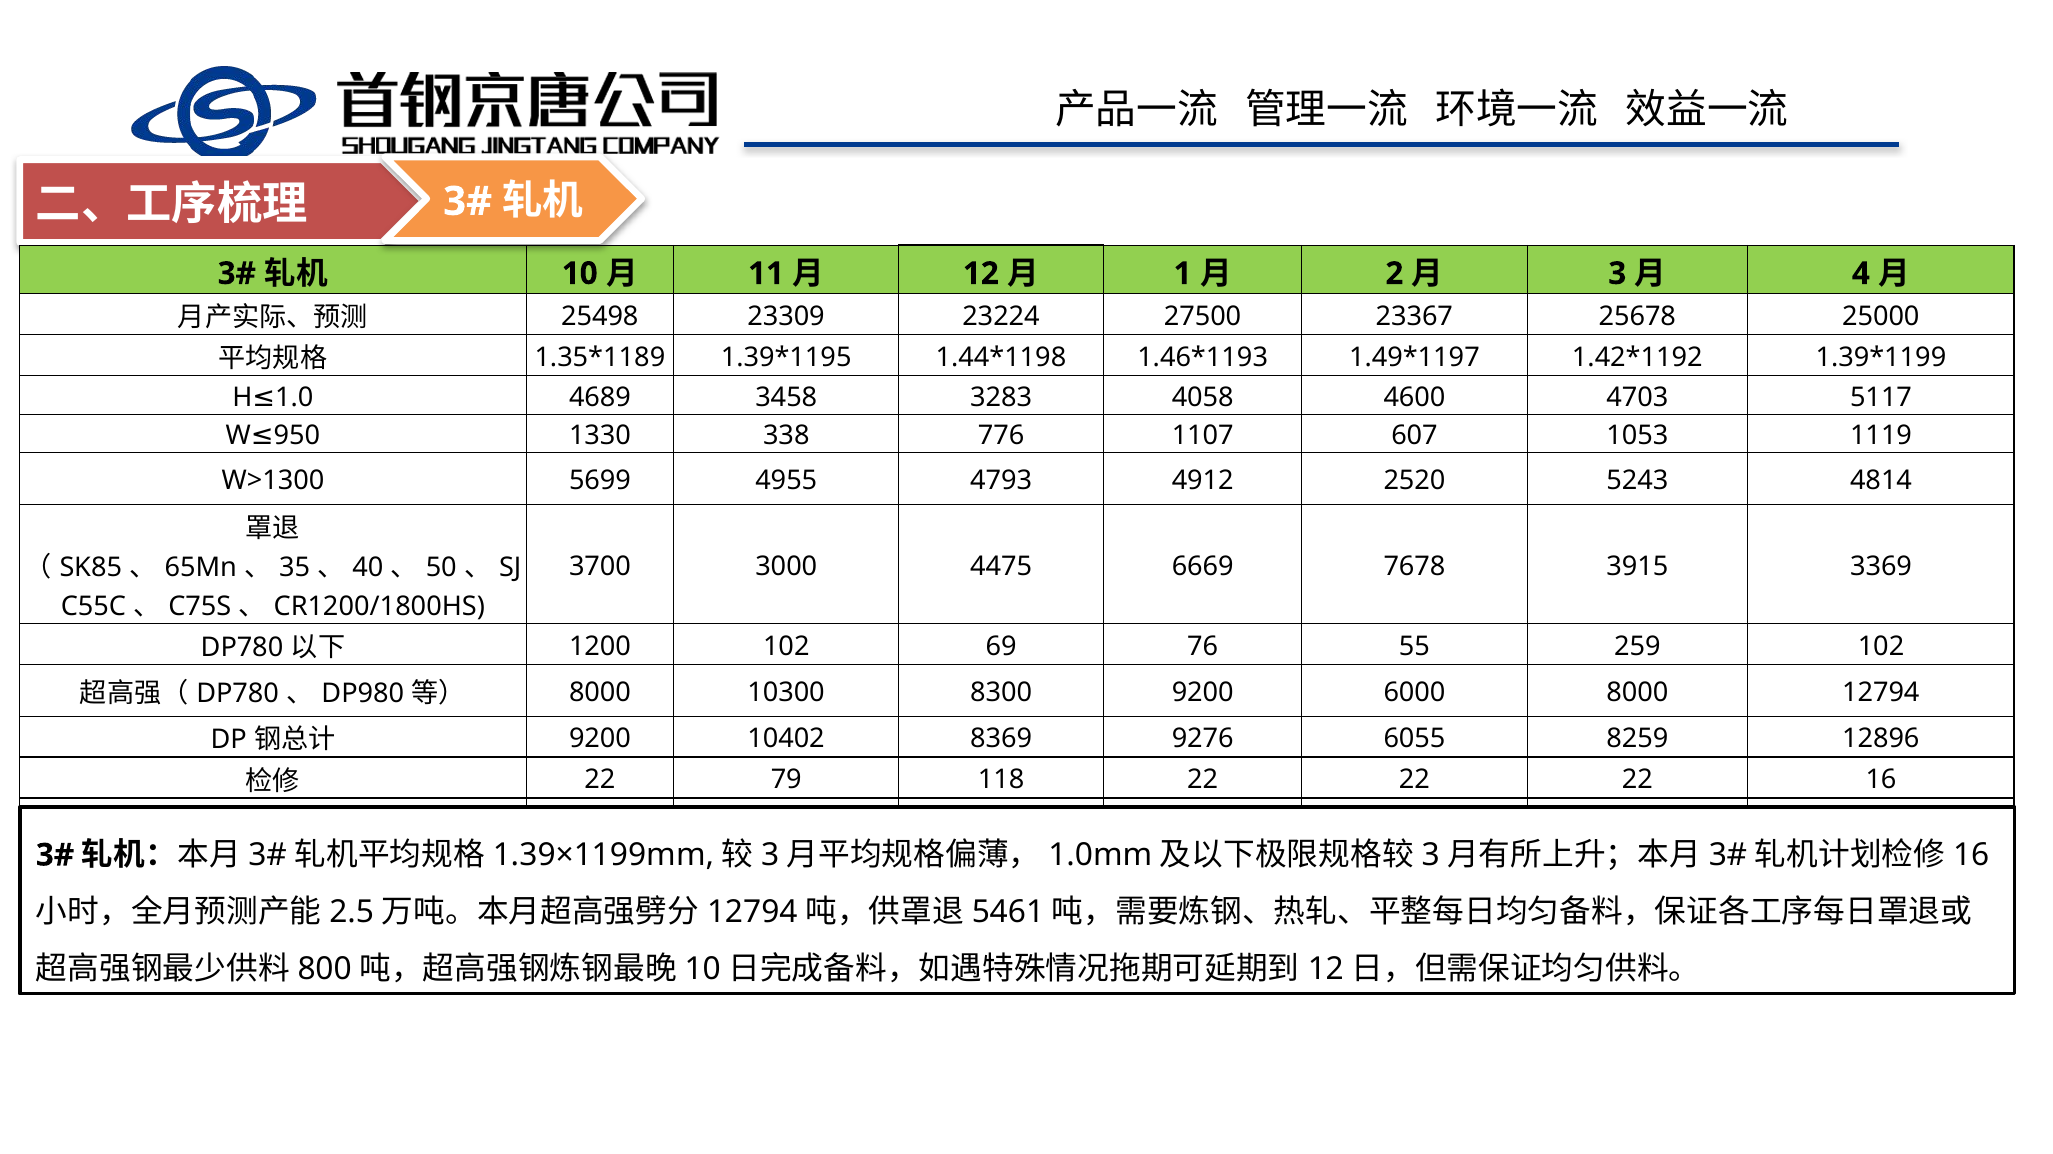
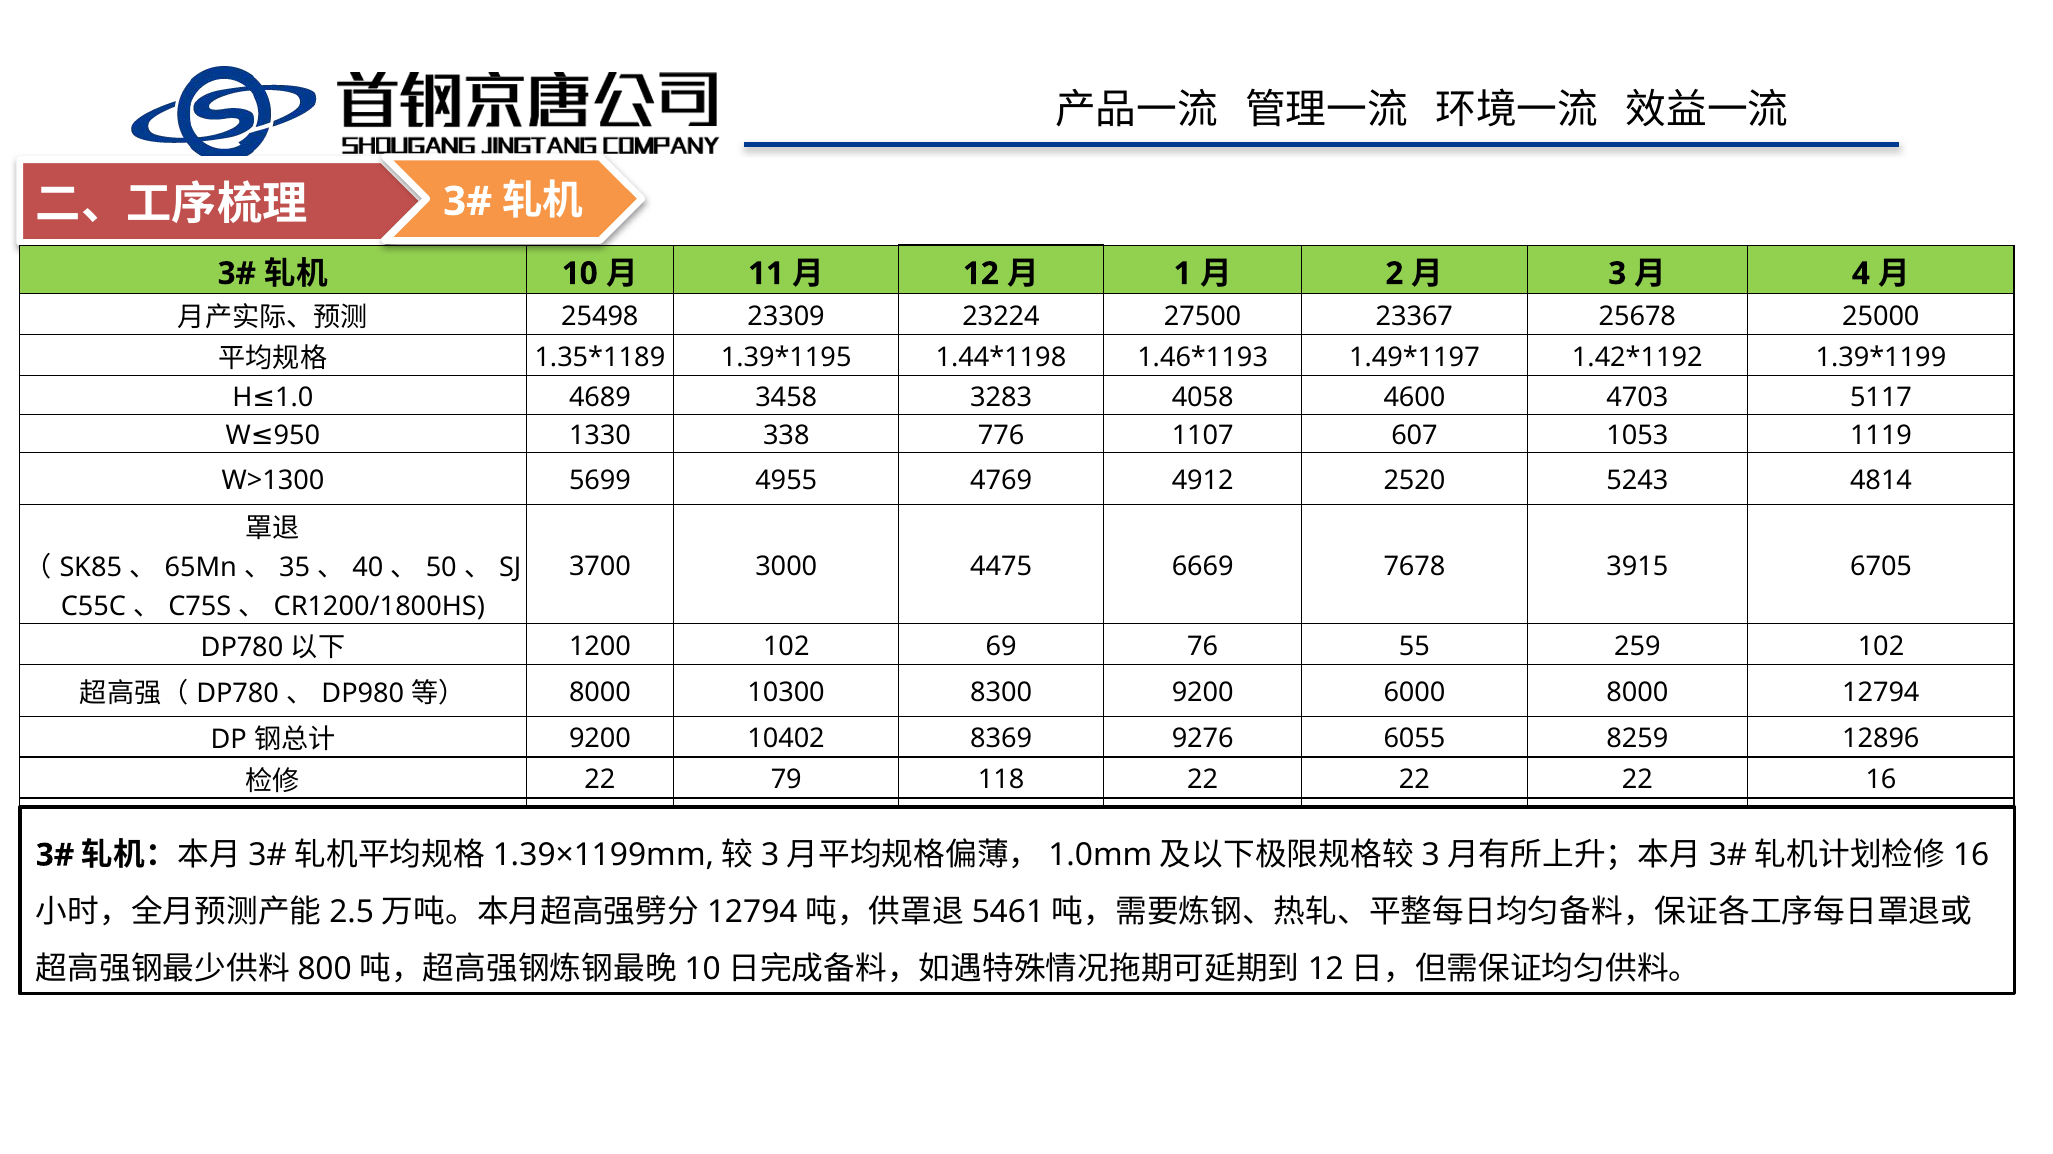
4793: 4793 -> 4769 (1001, 481)
3369: 3369 -> 6705 (1881, 567)
